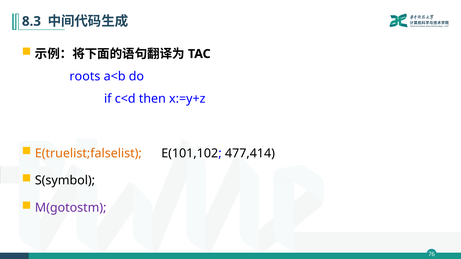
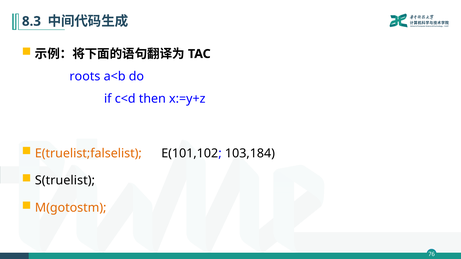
477,414: 477,414 -> 103,184 (250, 153)
S(symbol: S(symbol -> S(truelist (65, 181)
M(gotostm colour: purple -> orange (71, 208)
